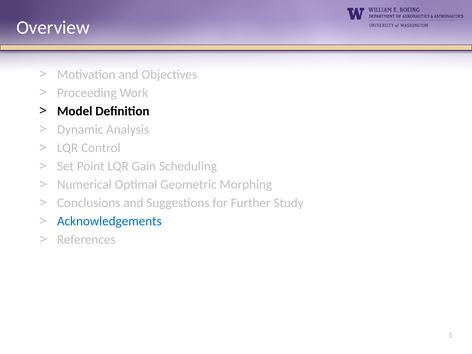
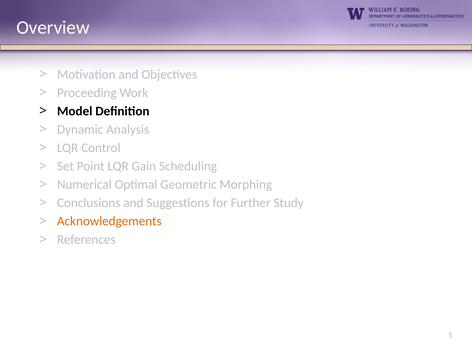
Acknowledgements colour: blue -> orange (109, 221)
